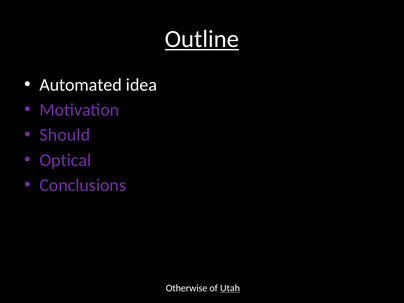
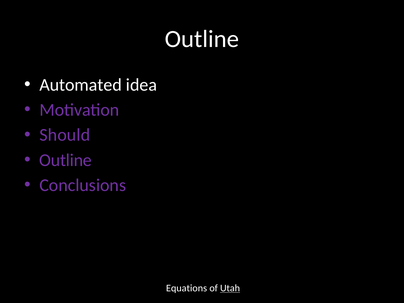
Outline underline: present -> none (202, 39)
Optical: Optical -> Outline (65, 160)
Otherwise: Otherwise -> Equations (187, 288)
